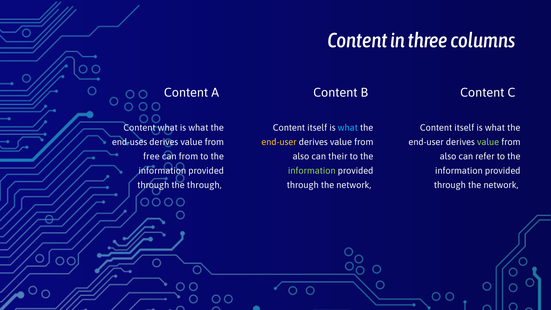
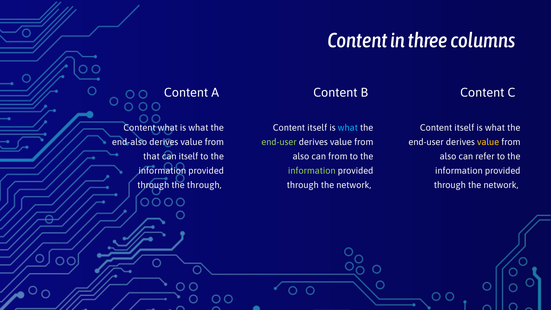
end-uses: end-uses -> end-also (130, 142)
end-user colour: yellow -> light green (279, 142)
value colour: light green -> yellow (488, 142)
free: free -> that (151, 156)
can from: from -> itself (188, 156)
can their: their -> from (338, 156)
